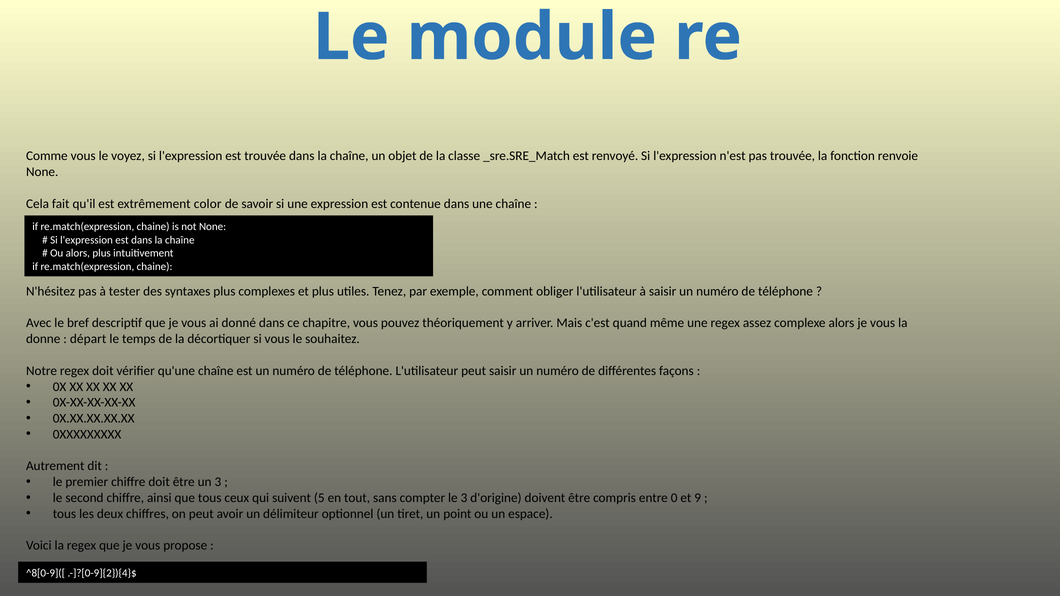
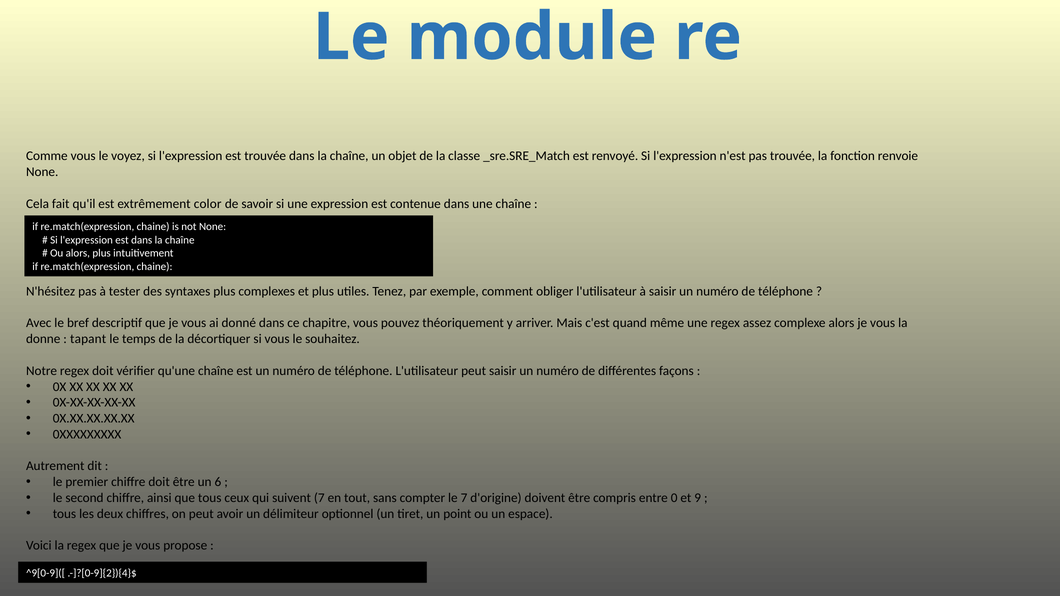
départ: départ -> tapant (88, 339)
un 3: 3 -> 6 (218, 482)
suivent 5: 5 -> 7 (319, 498)
le 3: 3 -> 7 (464, 498)
^8[0-9]([: ^8[0-9]([ -> ^9[0-9]([ (46, 573)
